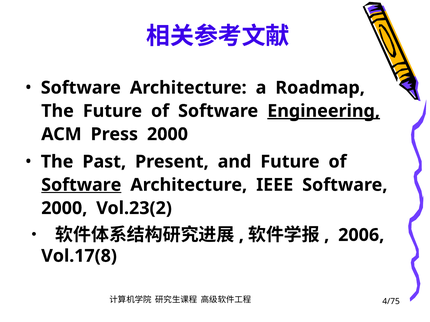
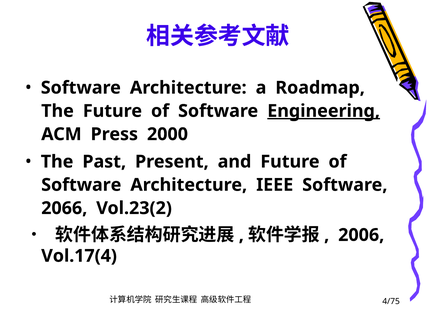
Software underline: present -> none (81, 185)
2000: 2000 -> 2066 (64, 208)
Vol.17(8: Vol.17(8 -> Vol.17(4 (79, 256)
